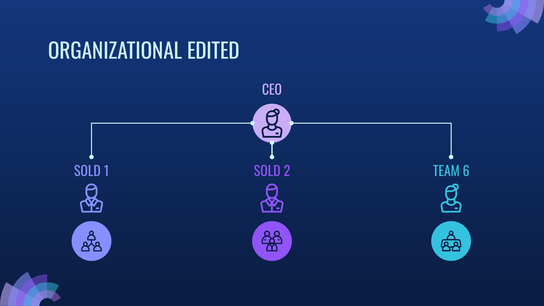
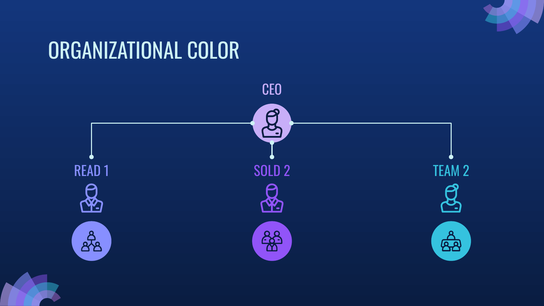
EDITED: EDITED -> COLOR (213, 52)
SOLD: SOLD -> READ (87, 172)
TEAM 6: 6 -> 2 (466, 172)
